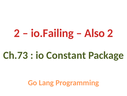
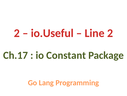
io.Failing: io.Failing -> io.Useful (52, 33)
Also: Also -> Line (95, 33)
Ch.73: Ch.73 -> Ch.17 (16, 55)
